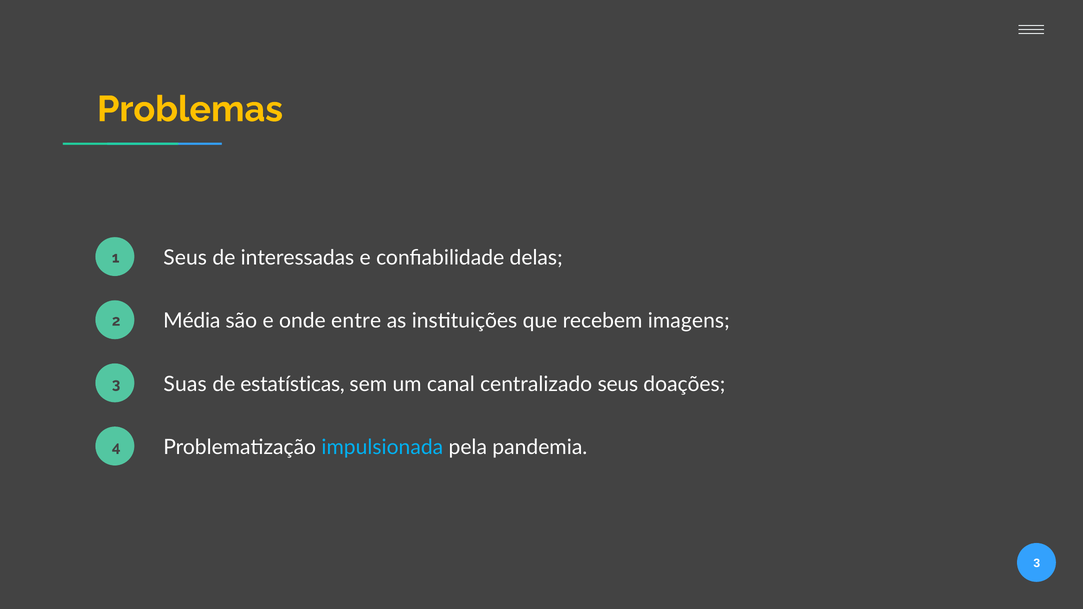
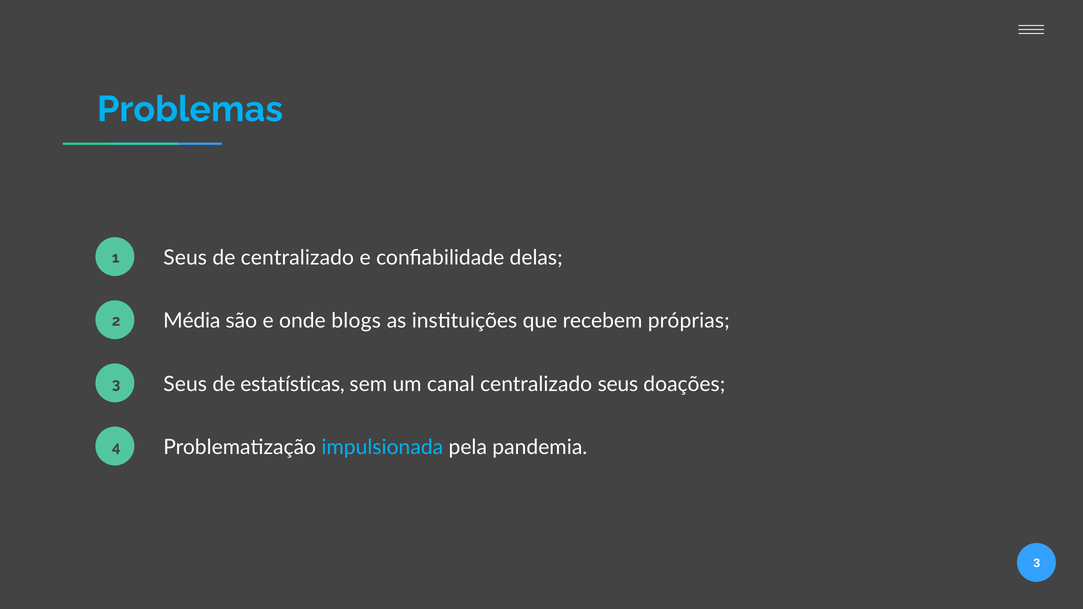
Problemas colour: yellow -> light blue (190, 109)
de interessadas: interessadas -> centralizado (297, 258)
entre: entre -> blogs (356, 321)
imagens: imagens -> próprias (689, 321)
3 Suas: Suas -> Seus (185, 384)
